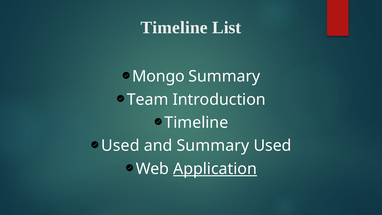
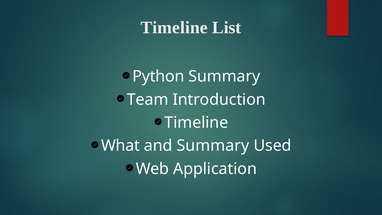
Mongo: Mongo -> Python (158, 76)
Used: Used -> What (121, 146)
Application underline: present -> none (215, 169)
